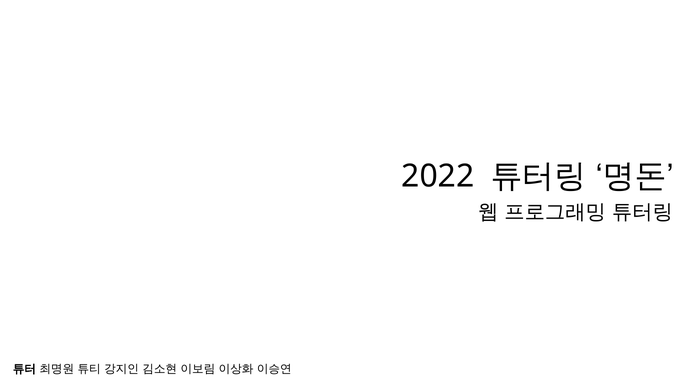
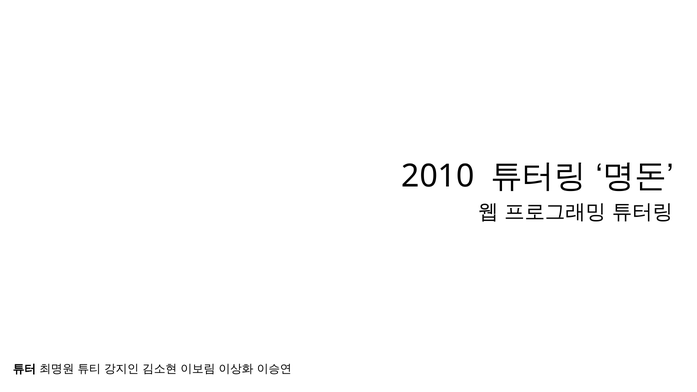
2022: 2022 -> 2010 (438, 176)
